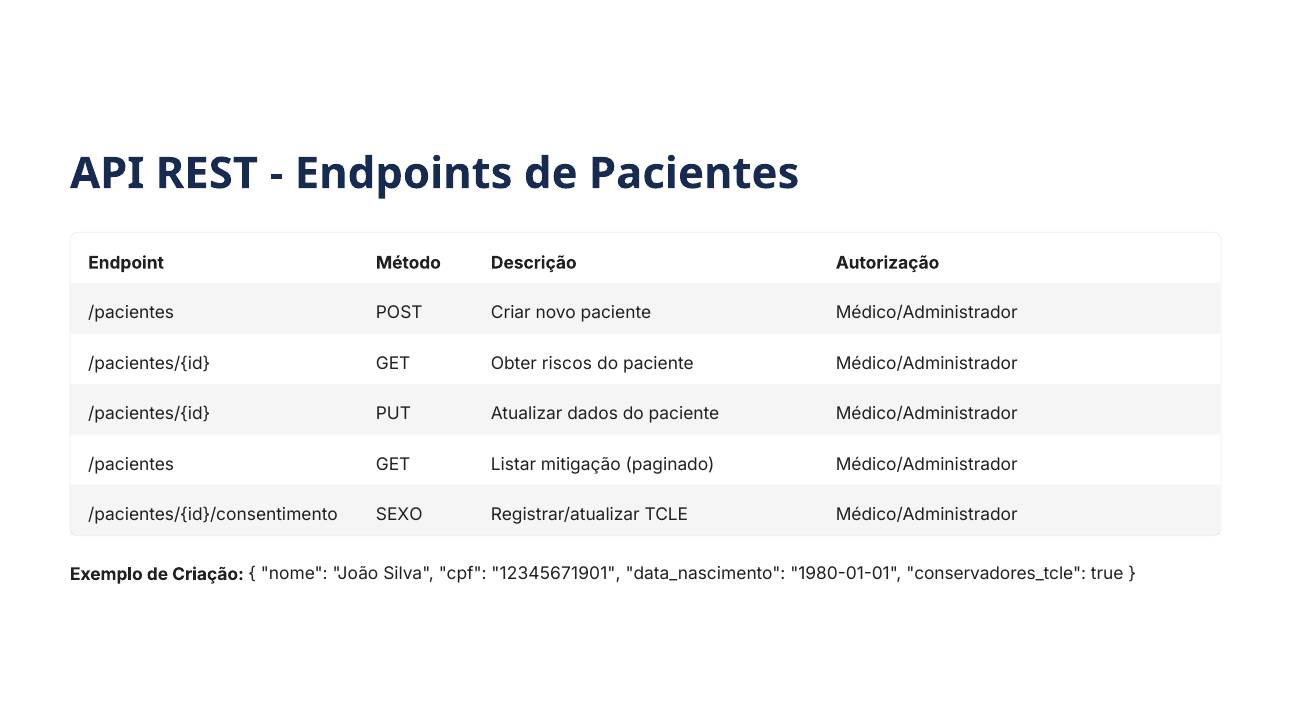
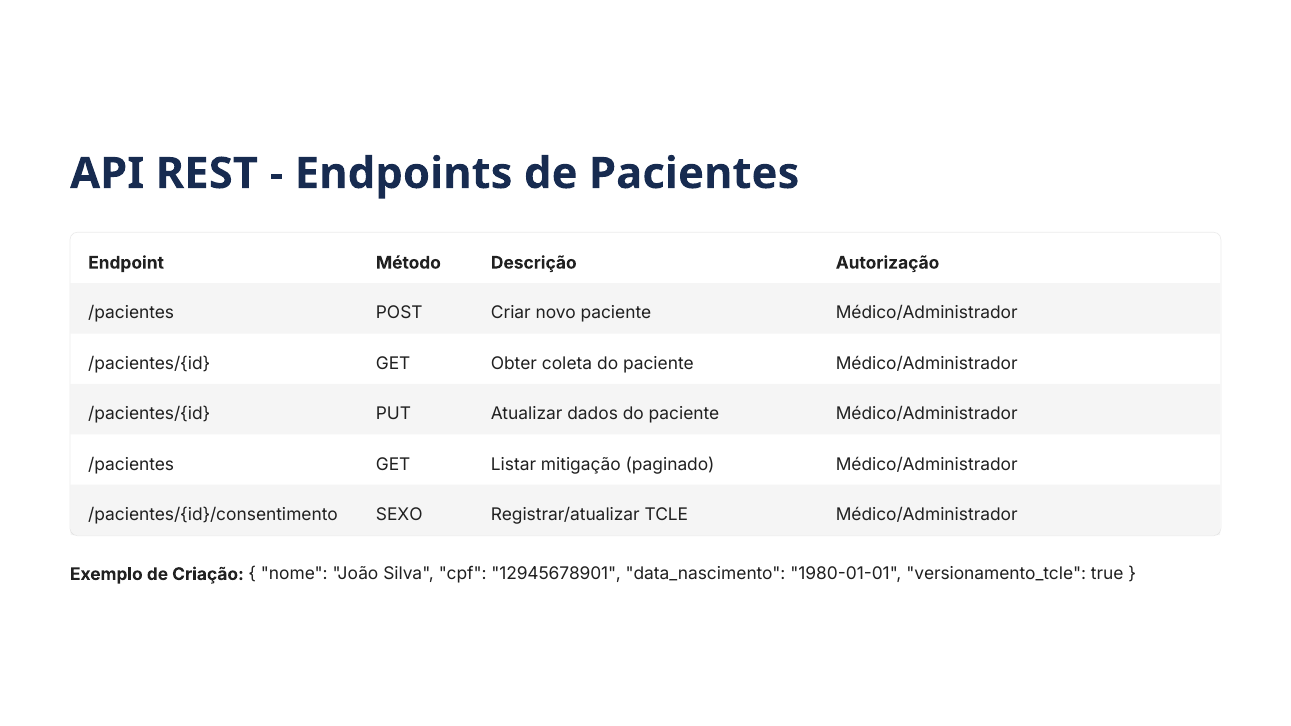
riscos: riscos -> coleta (567, 364)
12345671901: 12345671901 -> 12945678901 (556, 574)
conservadores_tcle: conservadores_tcle -> versionamento_tcle (996, 574)
